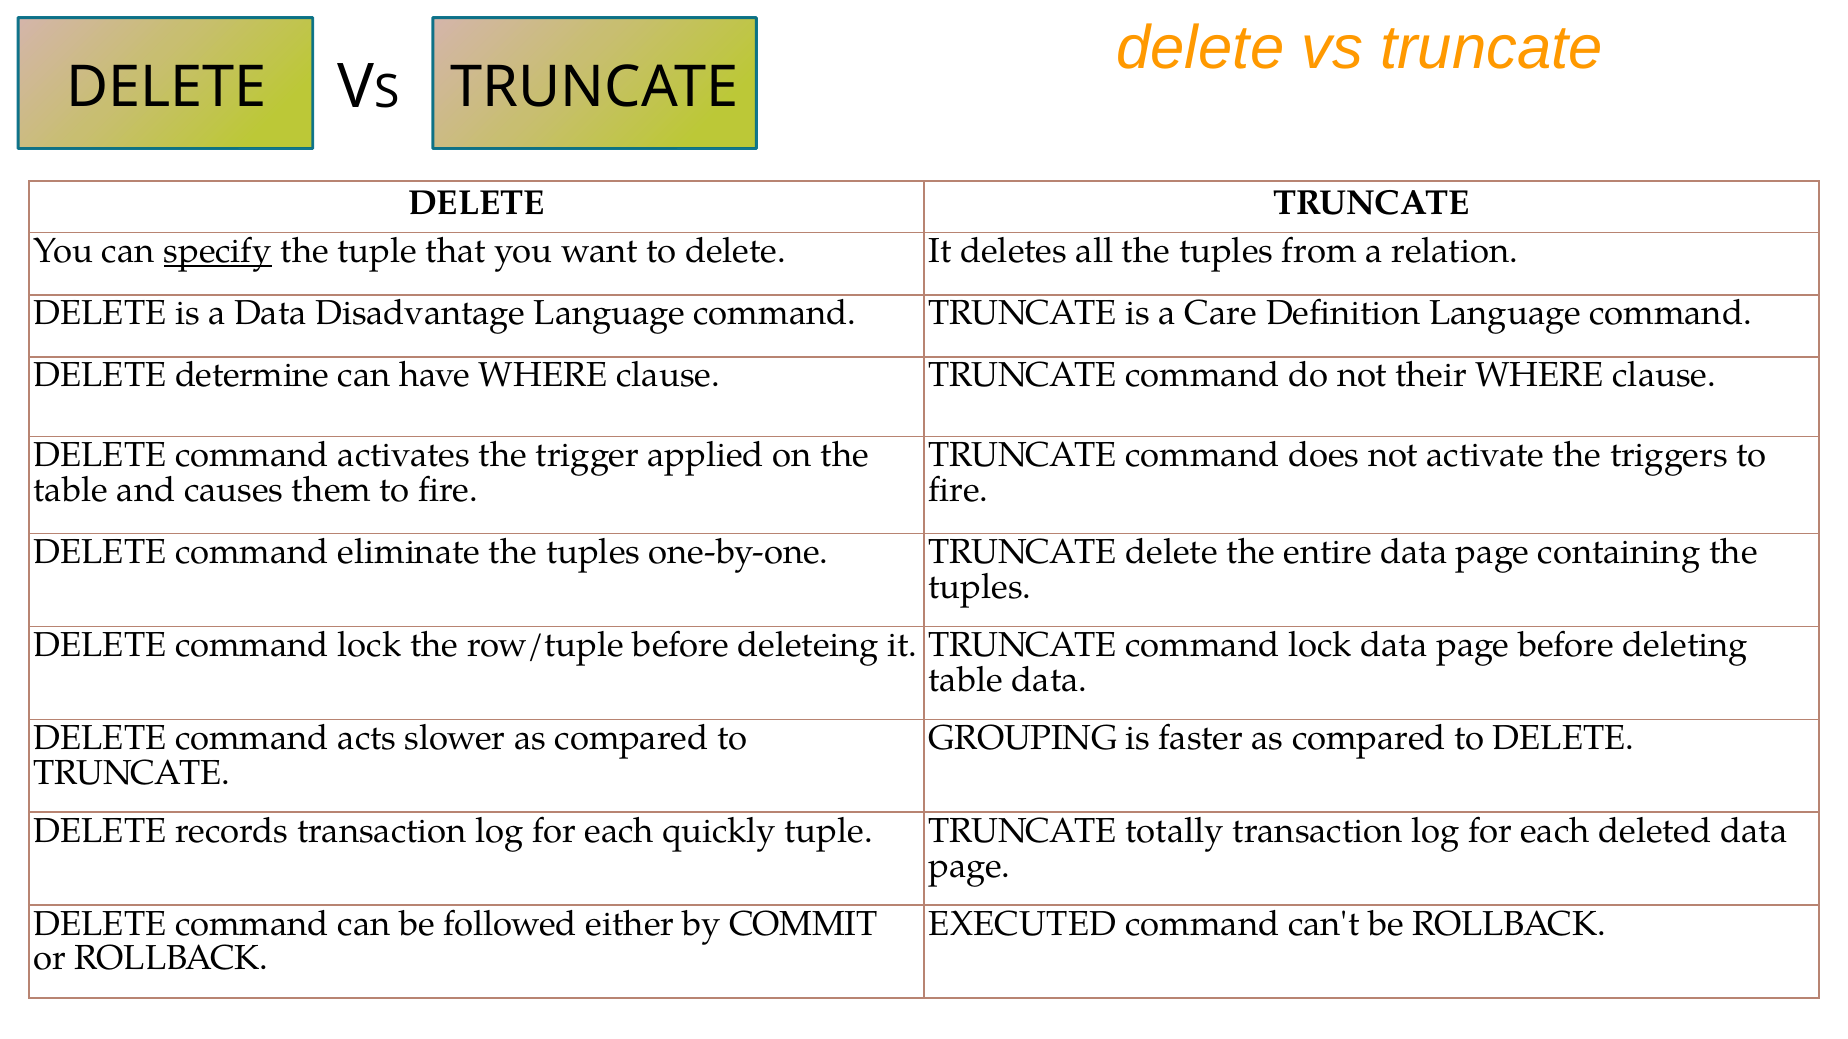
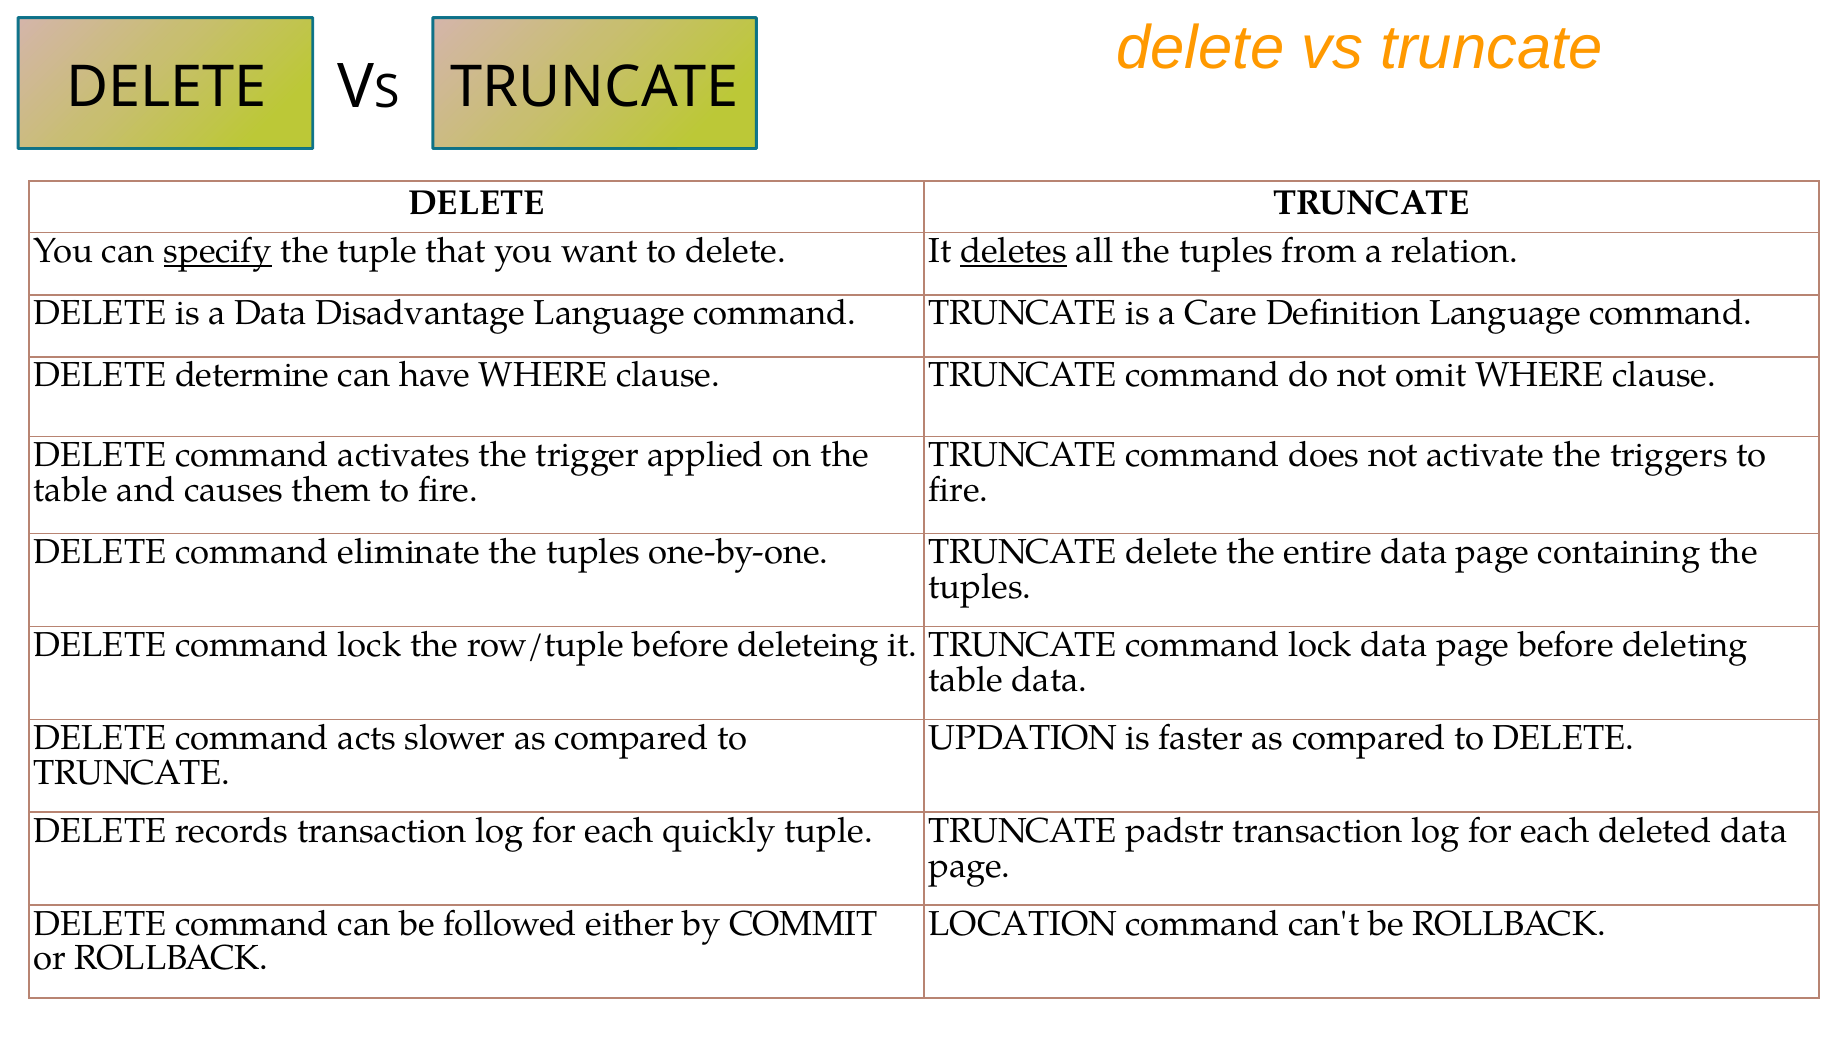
deletes underline: none -> present (1014, 251)
their: their -> omit (1431, 376)
GROUPING: GROUPING -> UPDATION (1023, 738)
totally: totally -> padstr (1175, 831)
EXECUTED: EXECUTED -> LOCATION (1023, 924)
